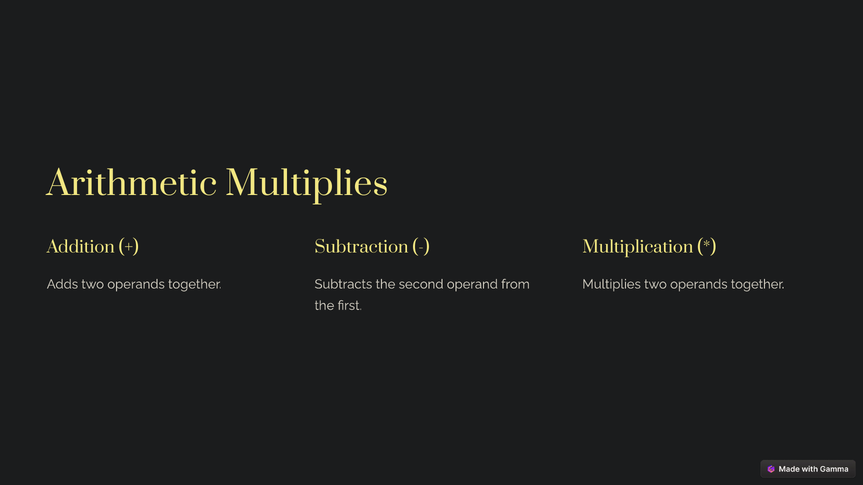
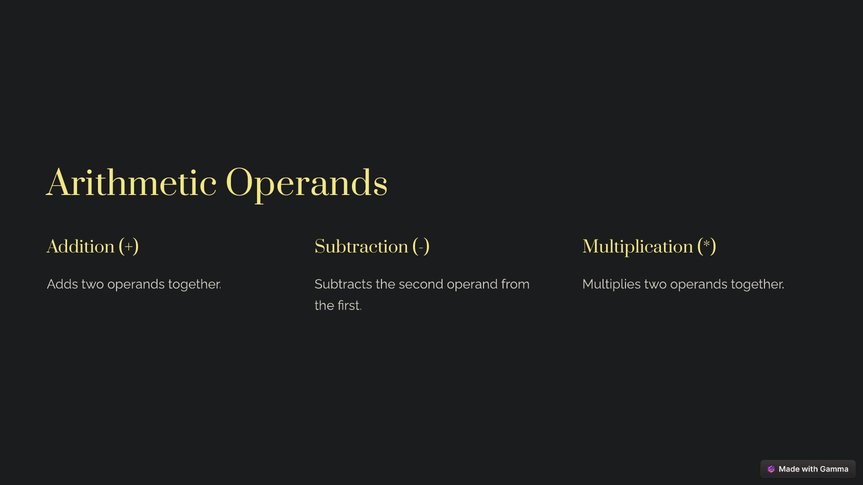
Arithmetic Multiplies: Multiplies -> Operands (307, 184)
